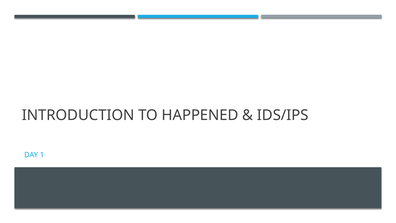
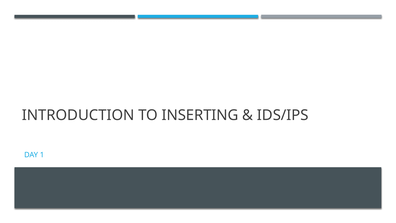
HAPPENED: HAPPENED -> INSERTING (200, 115)
